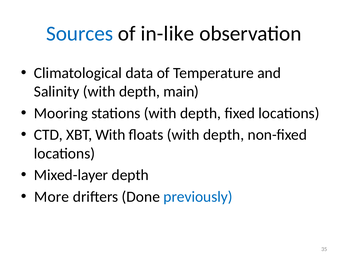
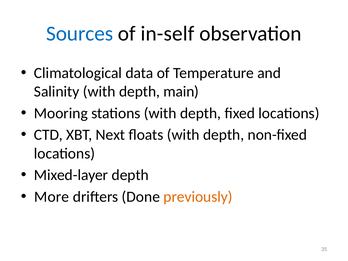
in-like: in-like -> in-self (167, 34)
XBT With: With -> Next (110, 135)
previously colour: blue -> orange (198, 197)
